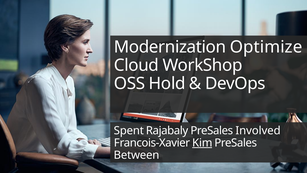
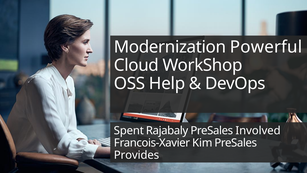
Optimize: Optimize -> Powerful (266, 47)
Hold: Hold -> Help (167, 83)
Kim underline: present -> none (202, 143)
Between: Between -> Provides (136, 155)
